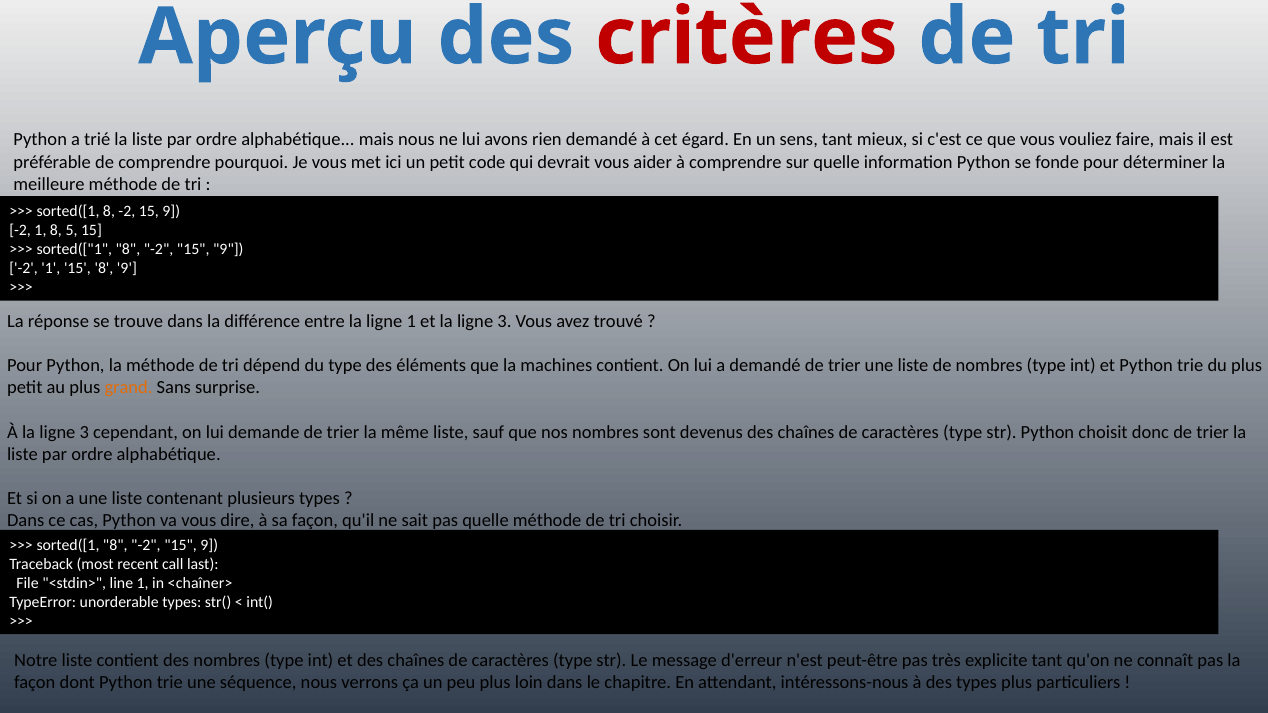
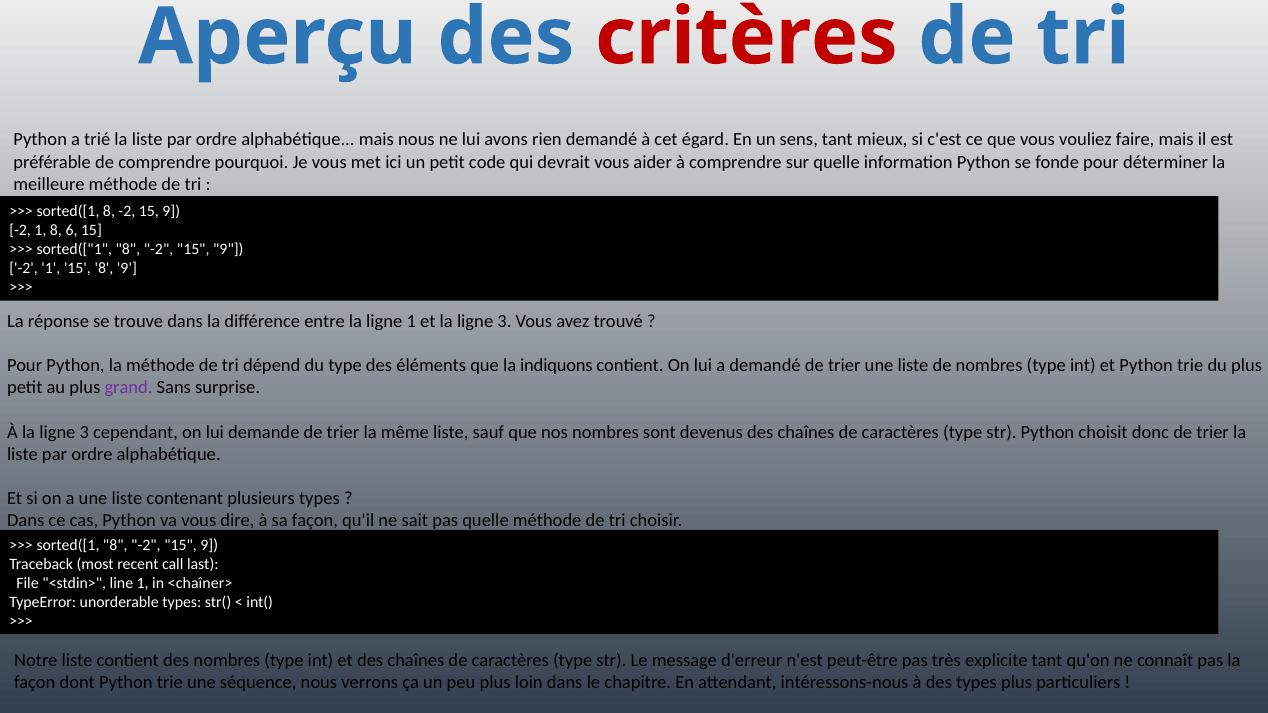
5: 5 -> 6 (72, 230)
machines: machines -> indiquons (556, 366)
grand colour: orange -> purple (128, 388)
